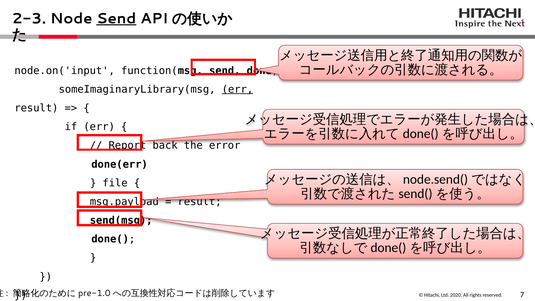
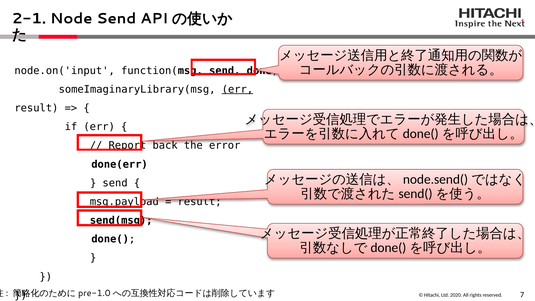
2-3: 2-3 -> 2-1 (29, 18)
Send underline: present -> none (116, 18)
file: file -> send (115, 183)
